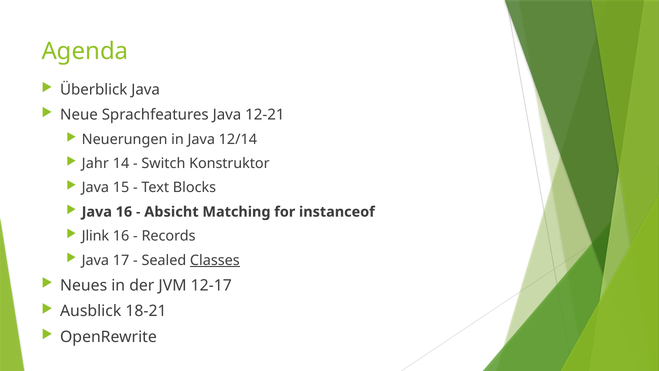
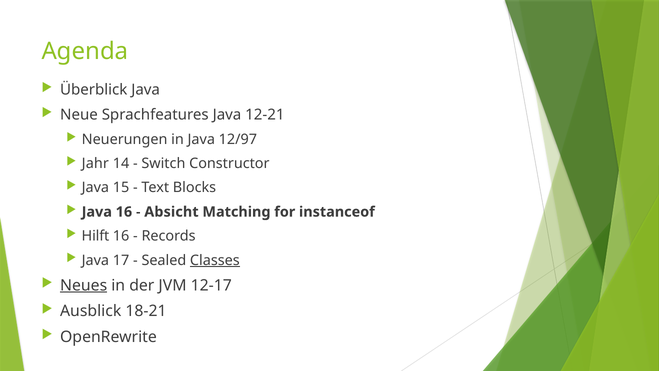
12/14: 12/14 -> 12/97 (238, 139)
Konstruktor: Konstruktor -> Constructor (229, 163)
Jlink: Jlink -> Hilft (95, 236)
Neues underline: none -> present (84, 285)
